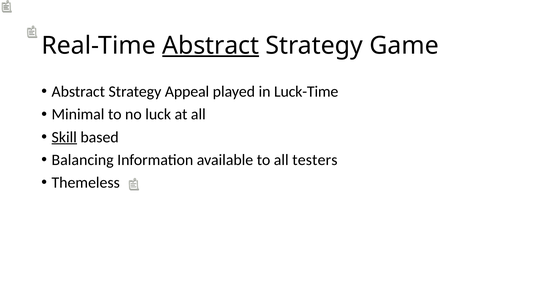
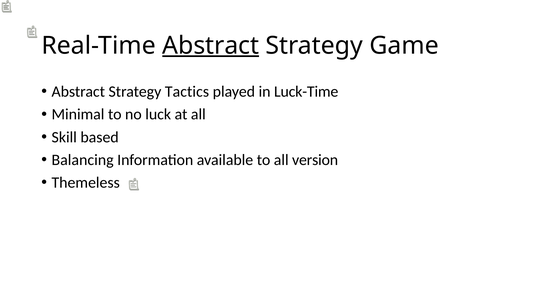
Appeal: Appeal -> Tactics (187, 92)
Skill underline: present -> none (64, 137)
testers: testers -> version (315, 160)
